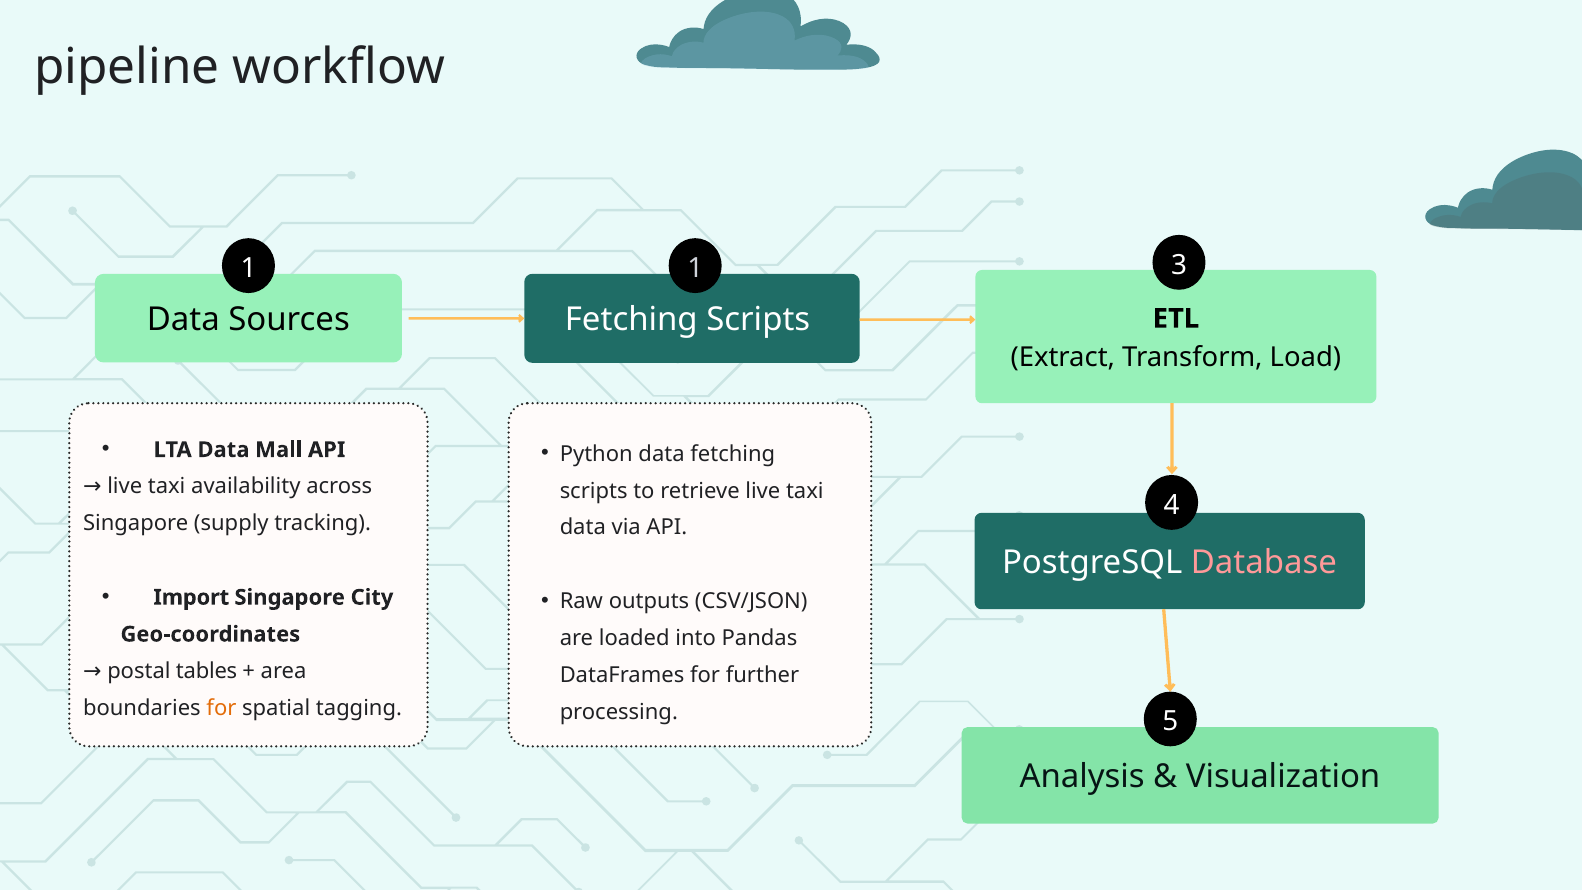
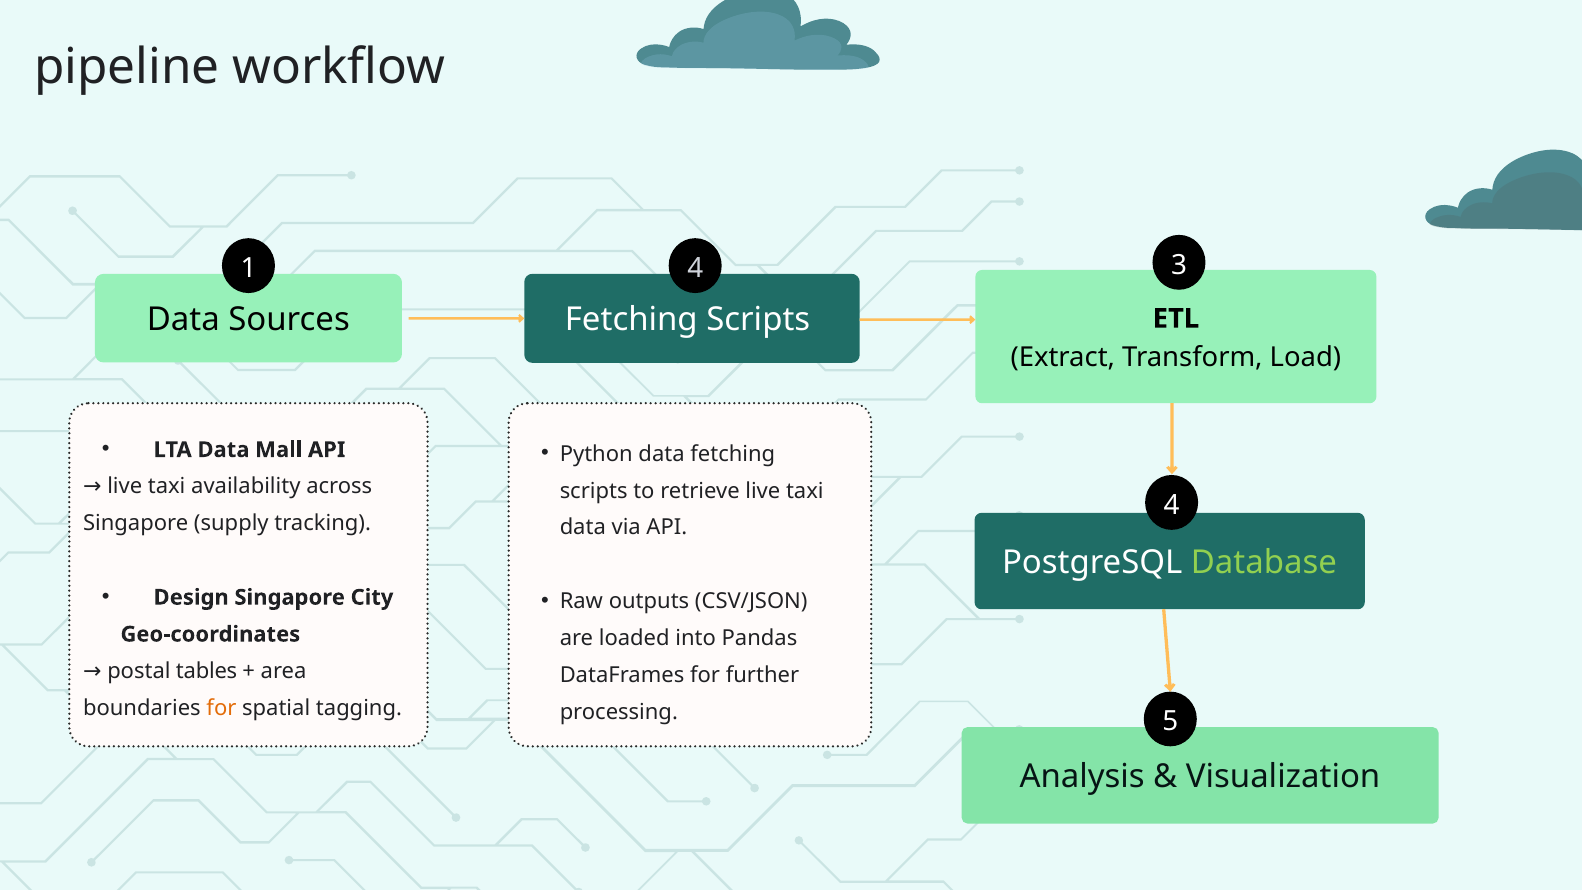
1 1: 1 -> 4 (695, 268)
Database colour: pink -> light green (1264, 563)
Import: Import -> Design (191, 597)
